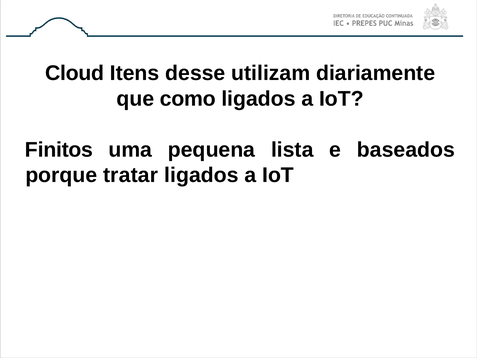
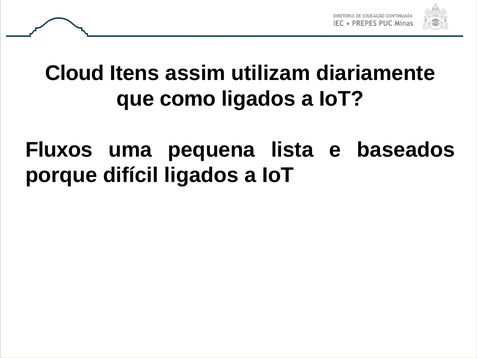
desse: desse -> assim (195, 73)
Finitos: Finitos -> Fluxos (59, 150)
tratar: tratar -> difícil (131, 175)
